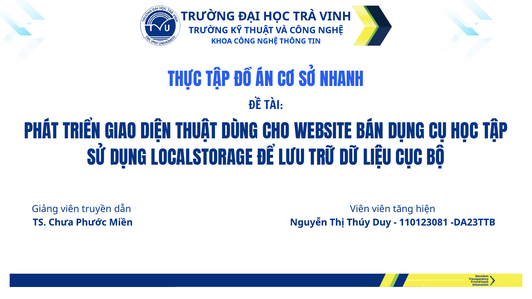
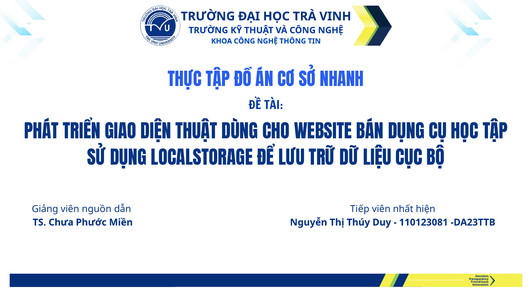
truyền: truyền -> nguồn (97, 209)
Viên: Viên -> Tiếp (360, 209)
tăng: tăng -> nhất (403, 209)
